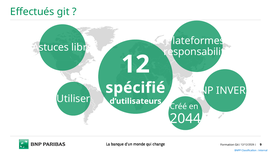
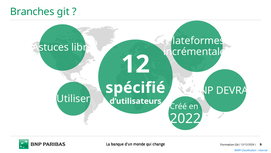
Effectués: Effectués -> Branches (32, 12)
responsabilité: responsabilité -> incrémentales (197, 52)
INVERSE: INVERSE -> DEVRAIT (237, 91)
2044: 2044 -> 2022 (185, 119)
